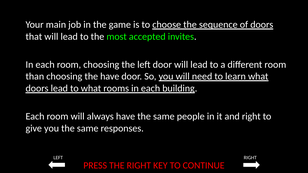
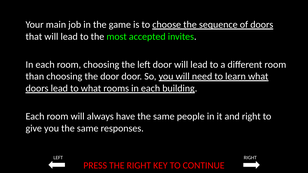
the have: have -> door (110, 77)
